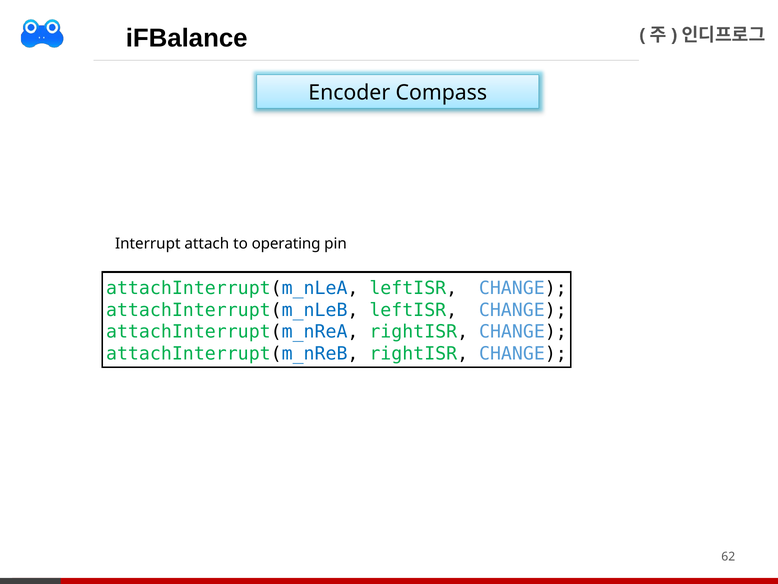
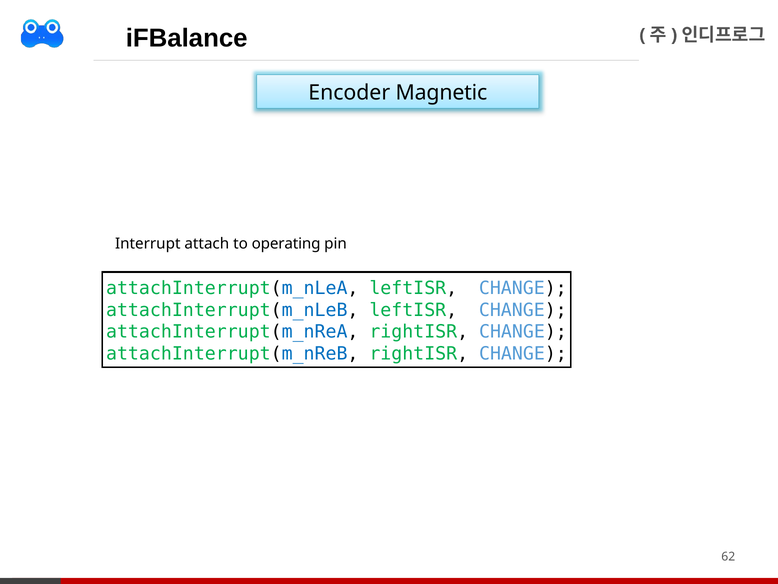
Compass: Compass -> Magnetic (441, 93)
